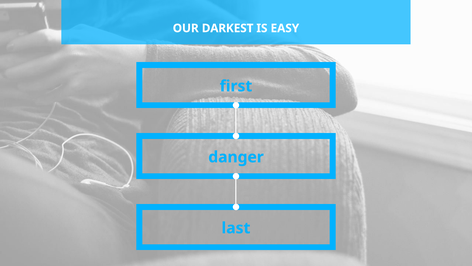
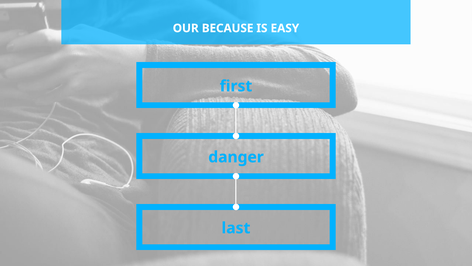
DARKEST: DARKEST -> BECAUSE (228, 28)
